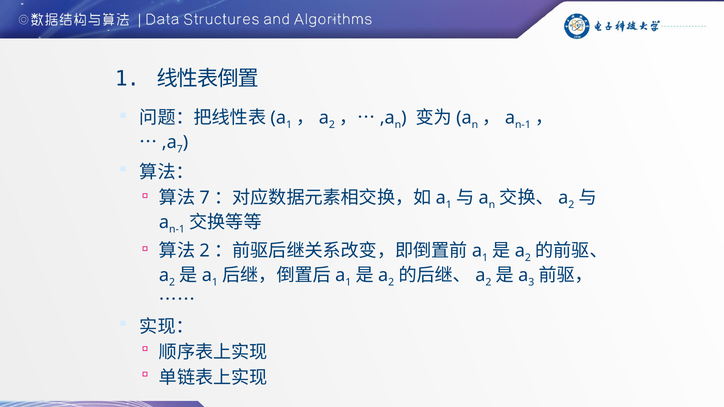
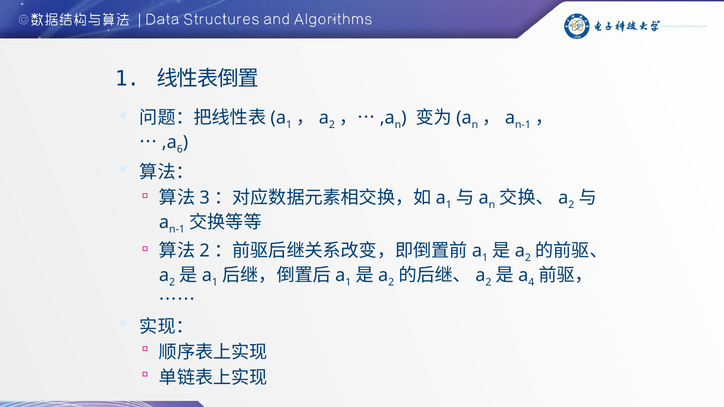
7: 7 -> 6 (180, 149)
7: 7 -> 3 (205, 198)
3: 3 -> 4 (531, 283)
